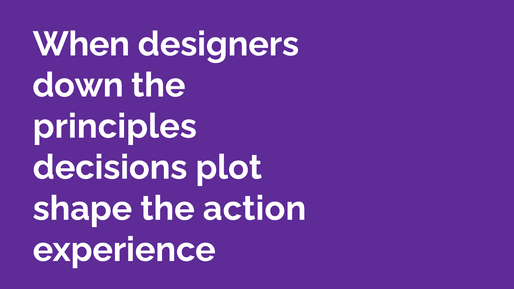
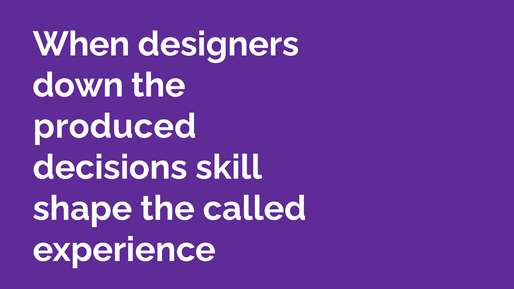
principles: principles -> produced (115, 126)
plot: plot -> skill (229, 168)
action: action -> called (255, 209)
